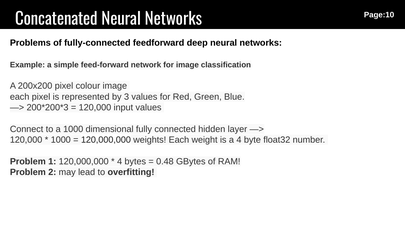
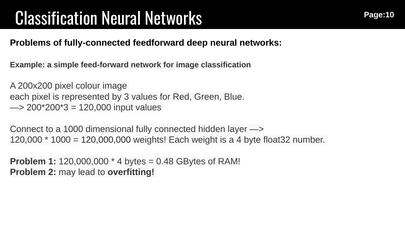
Concatenated: Concatenated -> Classification (56, 19)
